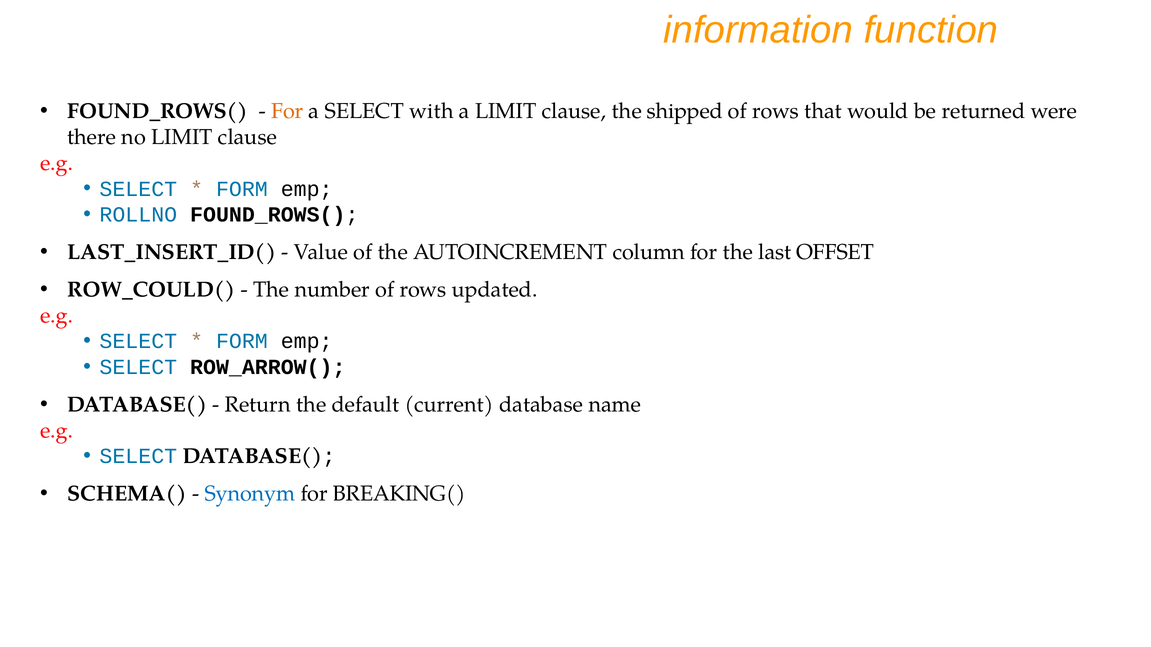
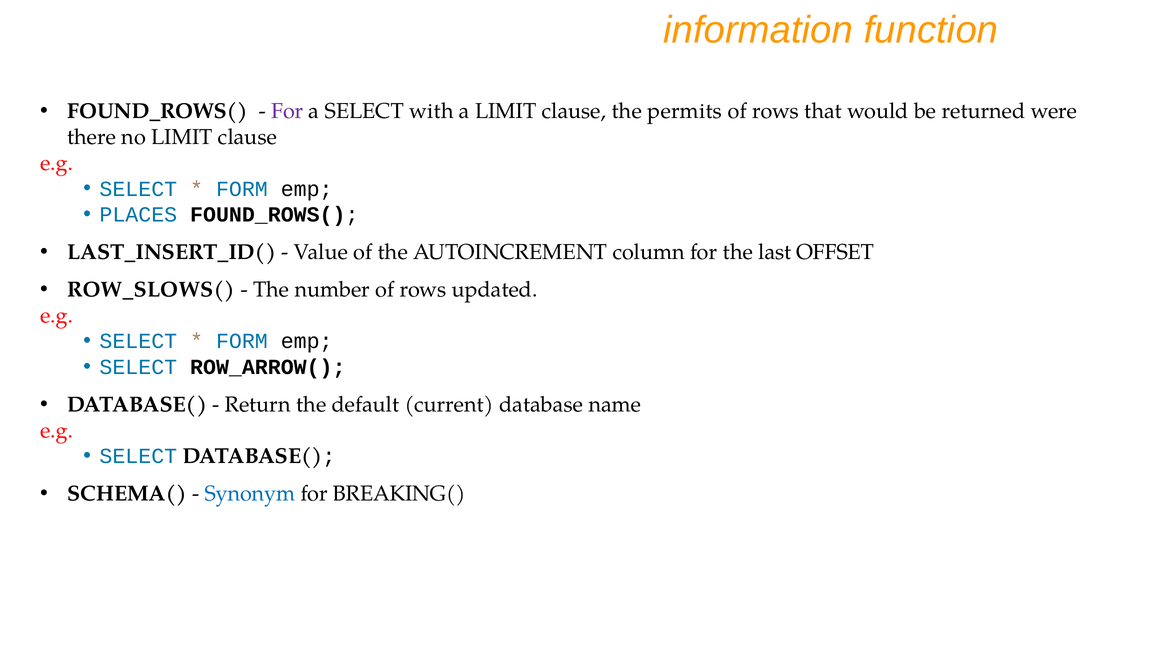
For colour: orange -> purple (287, 111)
shipped: shipped -> permits (685, 111)
ROLLNO: ROLLNO -> PLACES (138, 215)
ROW_COULD(: ROW_COULD( -> ROW_SLOWS( (151, 290)
